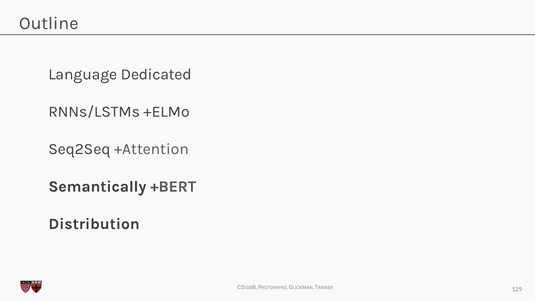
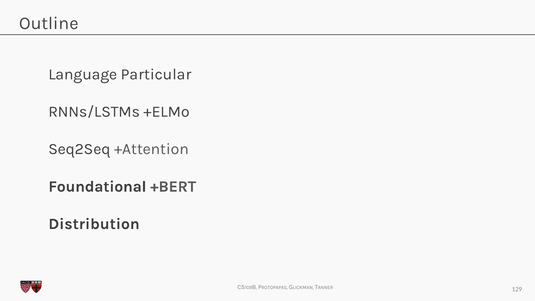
Dedicated: Dedicated -> Particular (156, 74)
Semantically: Semantically -> Foundational (97, 186)
